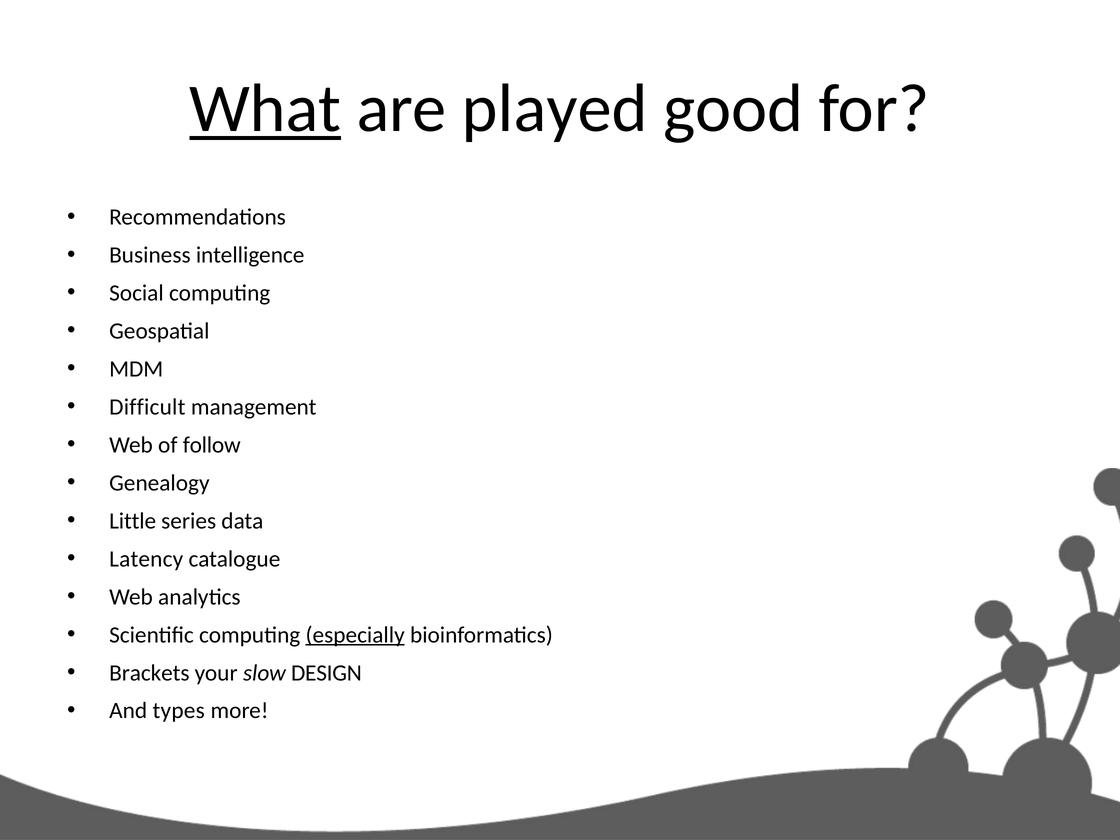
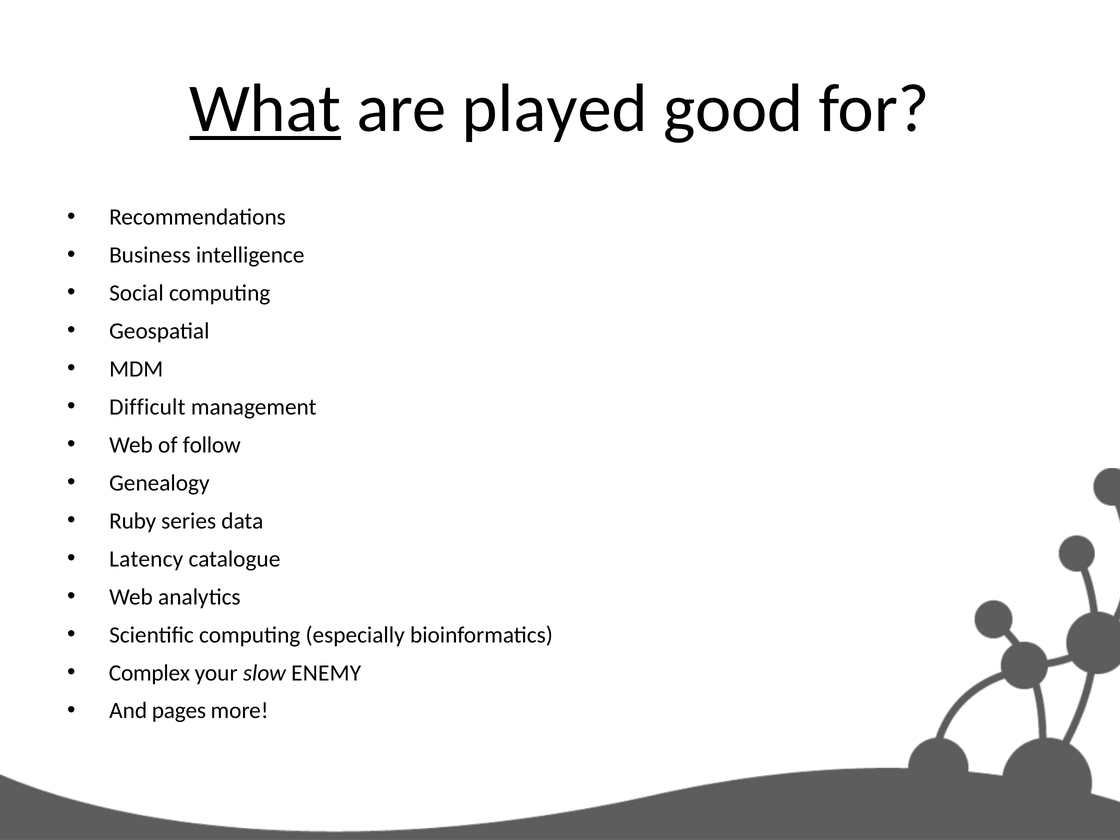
Little: Little -> Ruby (133, 521)
especially underline: present -> none (355, 635)
Brackets: Brackets -> Complex (149, 673)
DESIGN: DESIGN -> ENEMY (326, 673)
types: types -> pages (179, 711)
